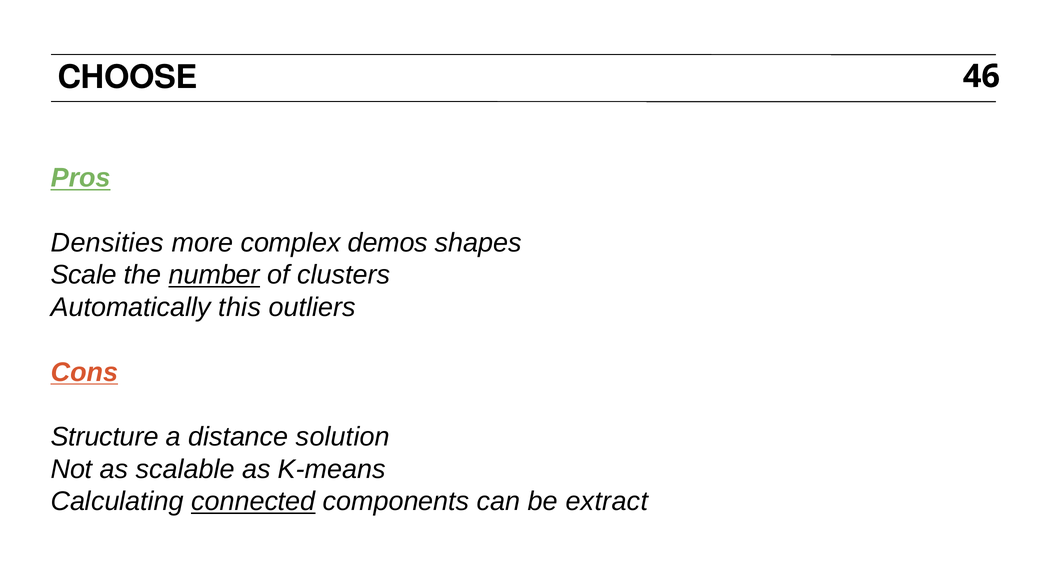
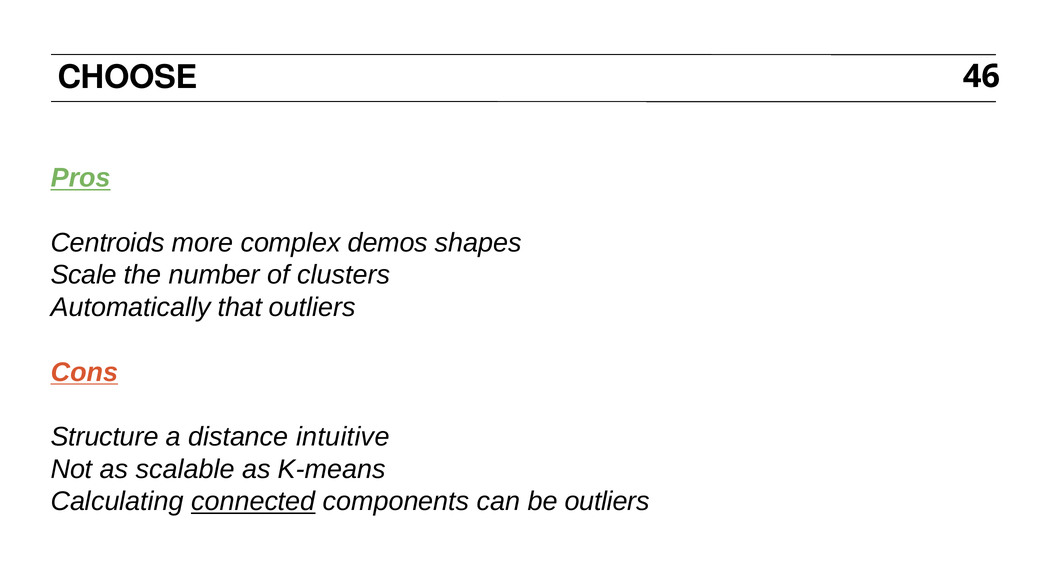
Densities: Densities -> Centroids (108, 243)
number underline: present -> none (214, 275)
this: this -> that (240, 307)
solution: solution -> intuitive (343, 437)
be extract: extract -> outliers (607, 502)
